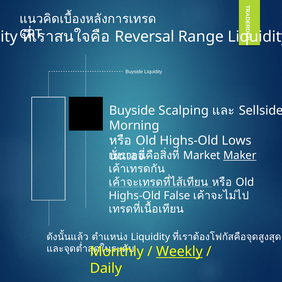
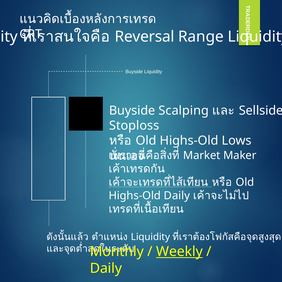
Morning: Morning -> Stoploss (134, 126)
Maker underline: present -> none (240, 156)
Highs-Old False: False -> Daily (177, 196)
